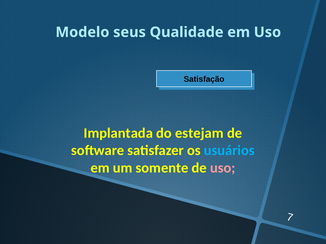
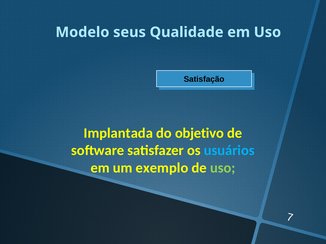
estejam: estejam -> objetivo (199, 133)
somente: somente -> exemplo (162, 168)
uso colour: pink -> light green (223, 168)
